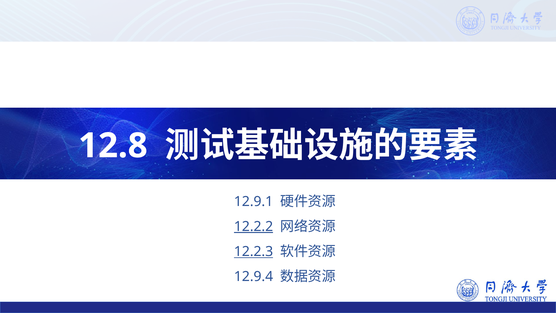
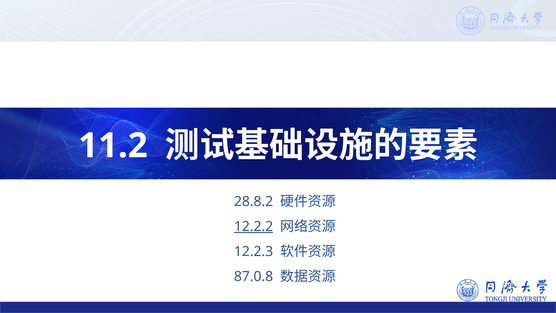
12.8: 12.8 -> 11.2 (113, 146)
12.9.1: 12.9.1 -> 28.8.2 (254, 201)
12.2.3 underline: present -> none (254, 251)
12.9.4: 12.9.4 -> 87.0.8 (254, 276)
